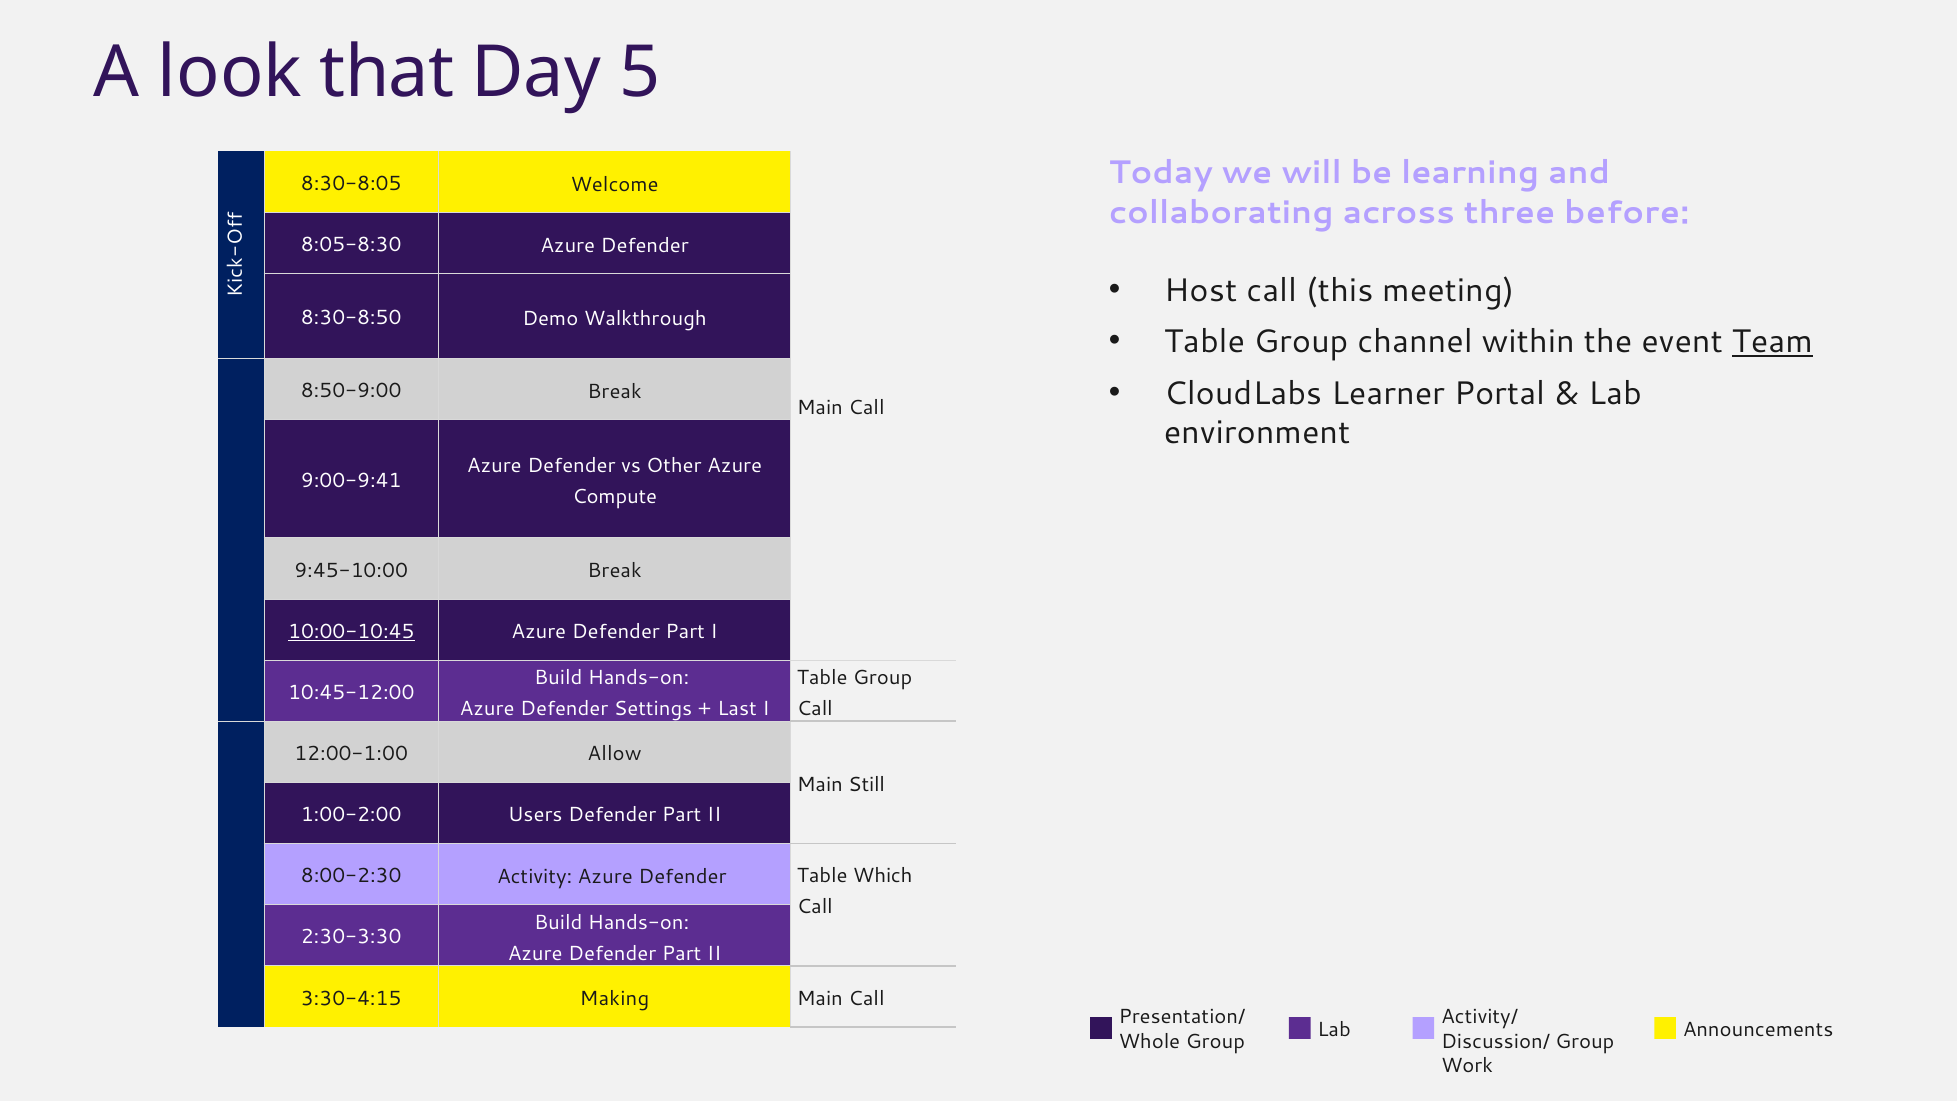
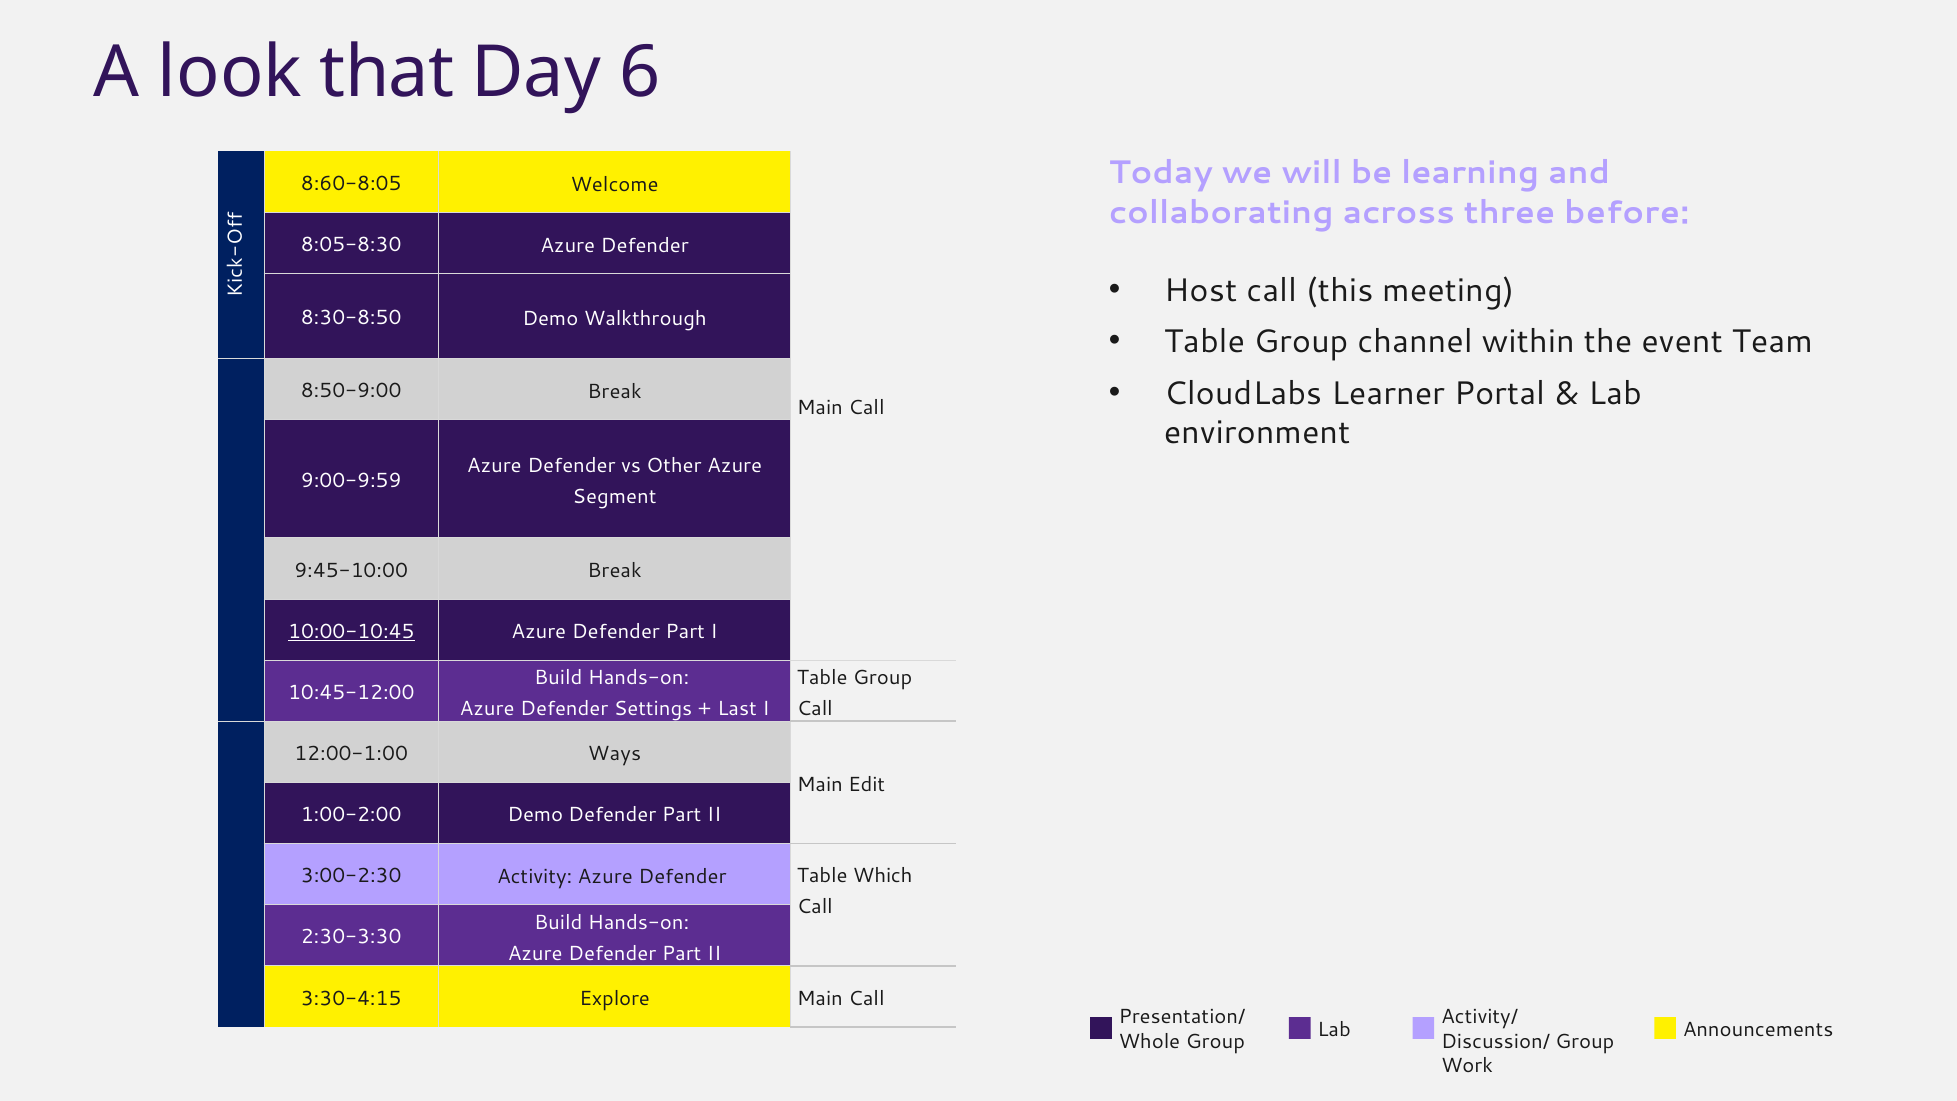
5: 5 -> 6 (640, 73)
8:30-8:05: 8:30-8:05 -> 8:60-8:05 (351, 184)
Team underline: present -> none (1772, 342)
9:00-9:41: 9:00-9:41 -> 9:00-9:59 (351, 481)
Compute: Compute -> Segment (615, 496)
Allow: Allow -> Ways (615, 754)
Still: Still -> Edit (867, 785)
1:00-2:00 Users: Users -> Demo (535, 815)
8:00-2:30: 8:00-2:30 -> 3:00-2:30 (351, 876)
Making: Making -> Explore (615, 998)
